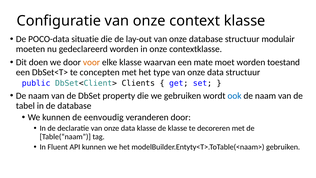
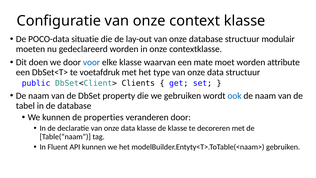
voor colour: orange -> blue (91, 62)
toestand: toestand -> attribute (284, 62)
concepten: concepten -> voetafdruk (100, 72)
eenvoudig: eenvoudig -> properties (104, 117)
